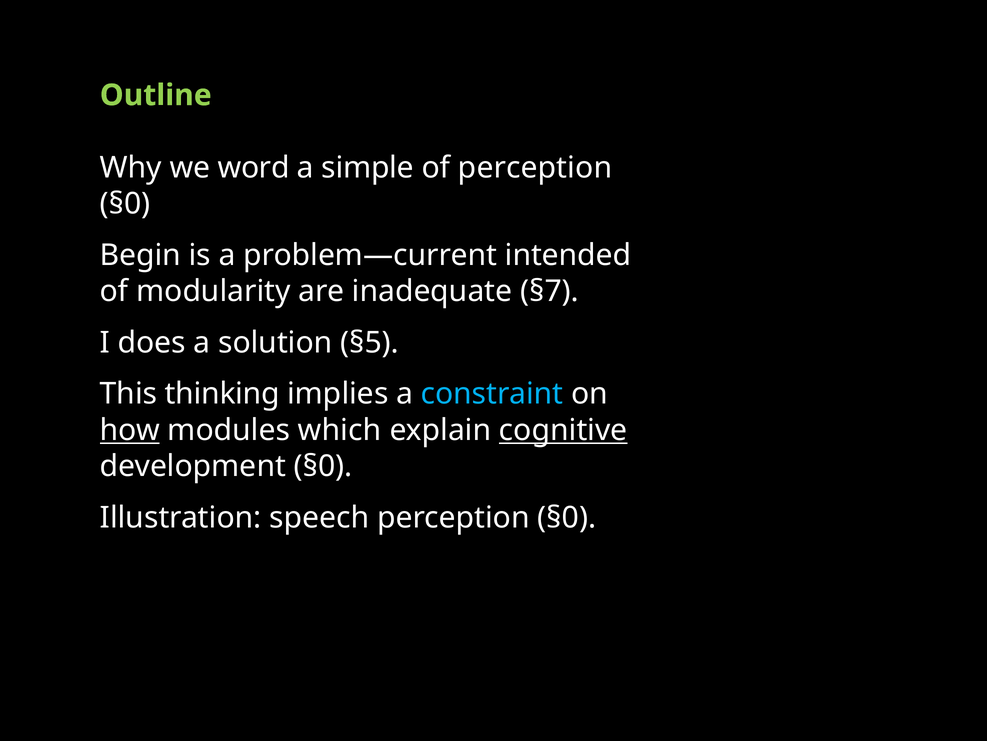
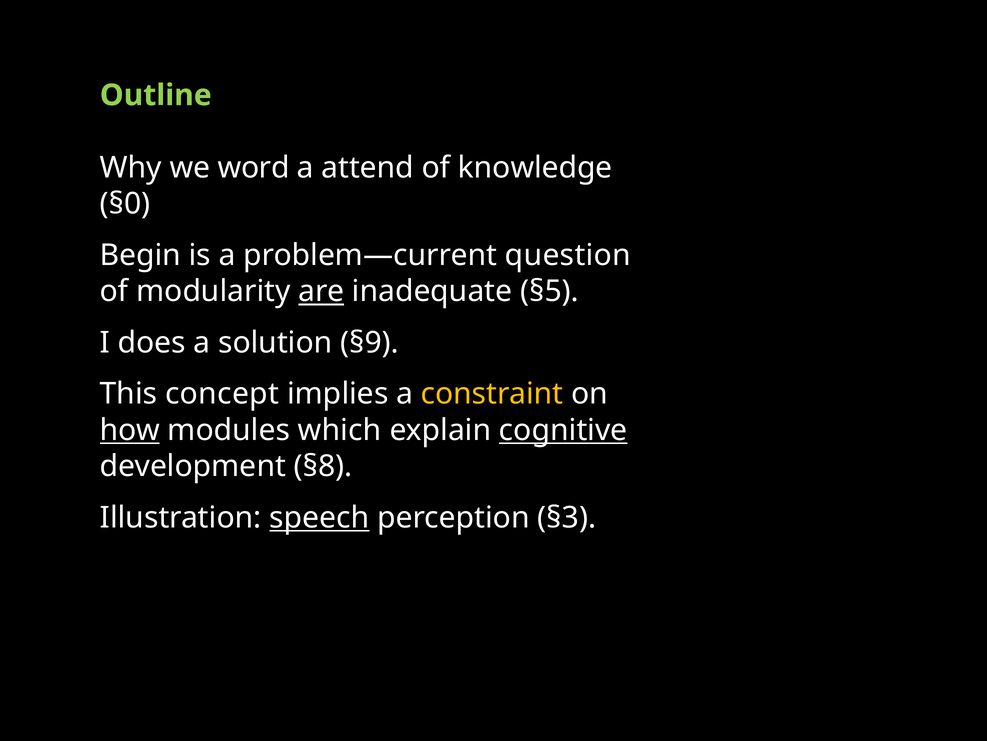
simple: simple -> attend (368, 168)
of perception: perception -> knowledge (535, 168)
intended: intended -> question (568, 255)
are underline: none -> present (321, 291)
§7: §7 -> §5 (549, 291)
§5: §5 -> §9 (370, 342)
thinking: thinking -> concept (222, 394)
constraint colour: light blue -> yellow (492, 394)
development §0: §0 -> §8 (323, 466)
speech underline: none -> present (319, 517)
§0: §0 -> §3 (567, 517)
